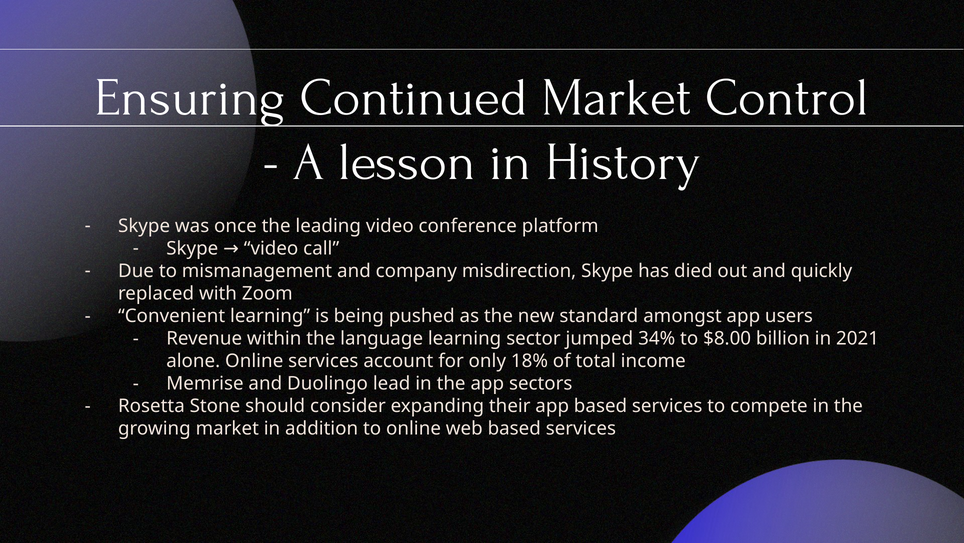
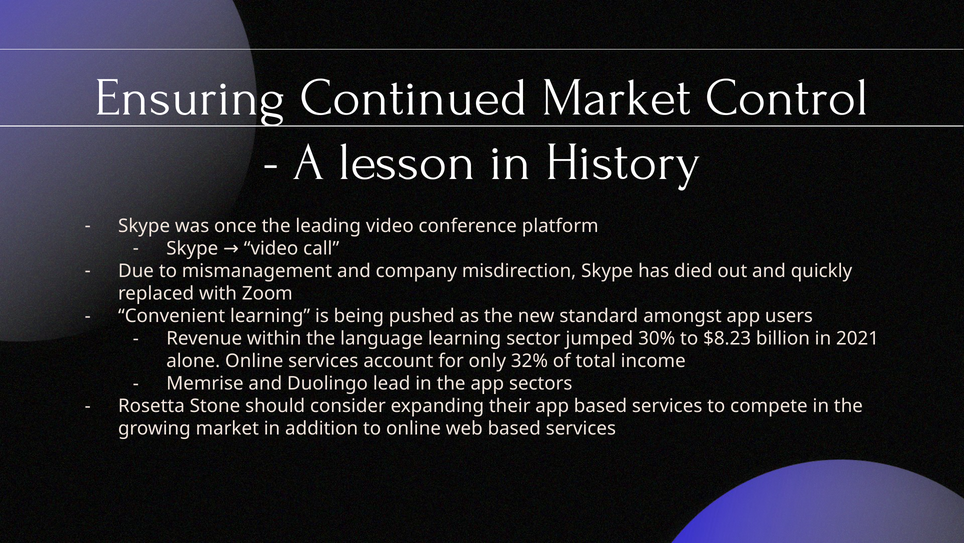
34%: 34% -> 30% (657, 338)
$8.00: $8.00 -> $8.23 (727, 338)
18%: 18% -> 32% (529, 361)
